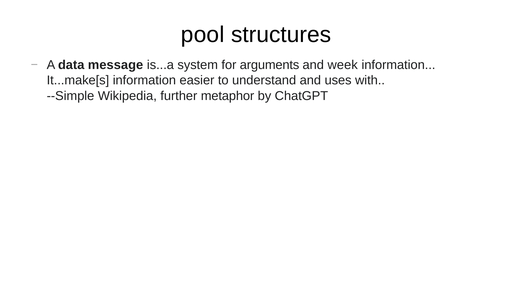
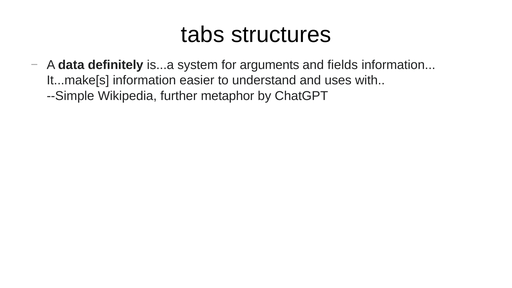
pool: pool -> tabs (203, 35)
message: message -> definitely (116, 65)
week: week -> fields (343, 65)
